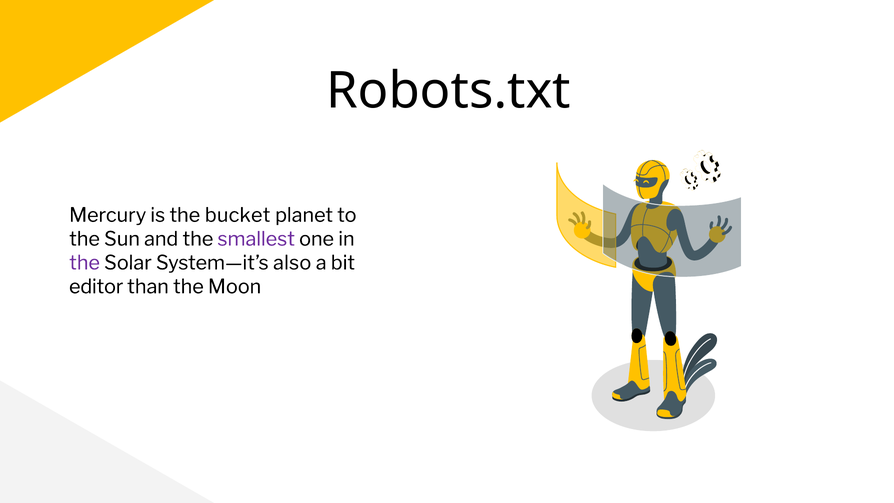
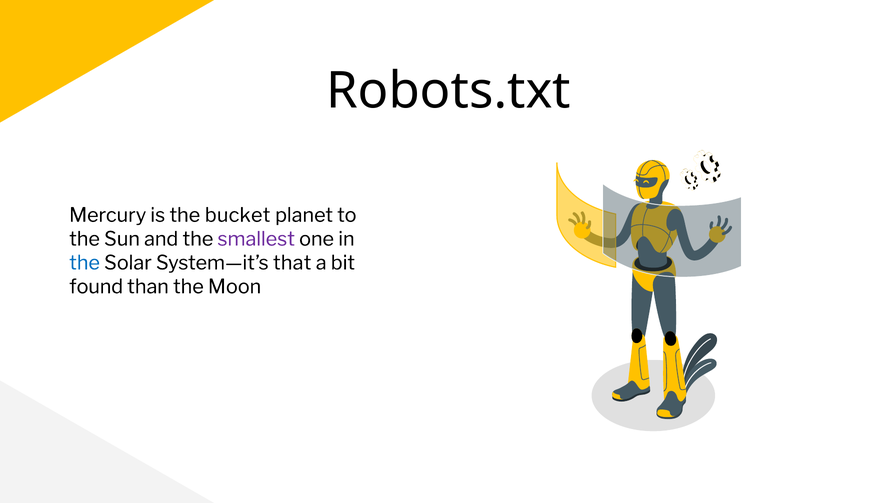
the colour: purple -> blue (85, 263)
also: also -> that (292, 263)
editor: editor -> found (96, 287)
